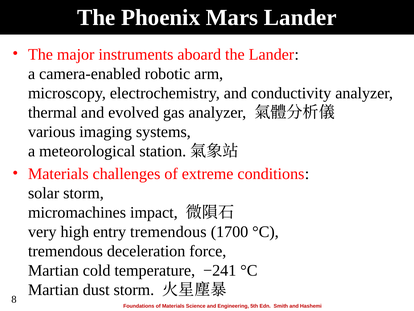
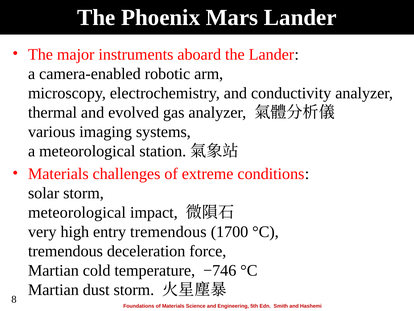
micromachines: micromachines -> meteorological (77, 212)
−241: −241 -> −746 (220, 270)
